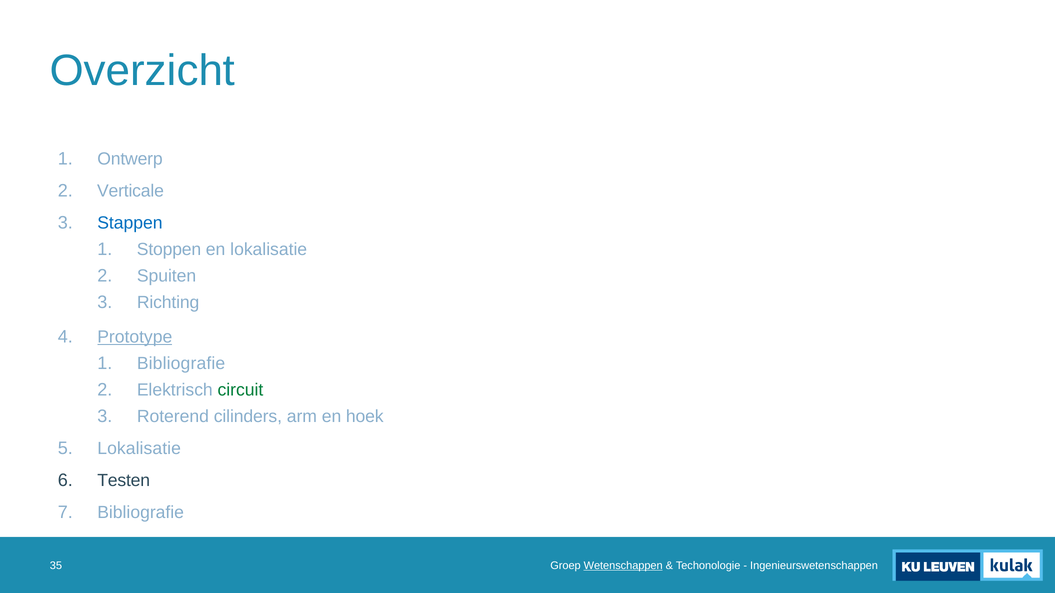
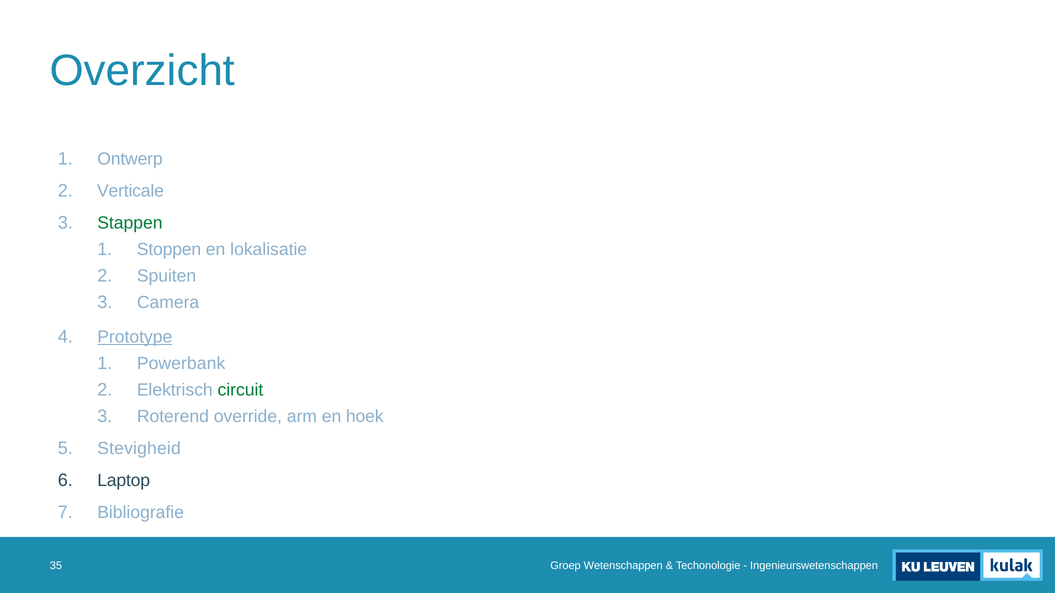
Stappen colour: blue -> green (130, 223)
Richting: Richting -> Camera (168, 303)
Bibliografie: Bibliografie -> Powerbank (181, 364)
cilinders: cilinders -> override (248, 417)
Lokalisatie: Lokalisatie -> Stevigheid (139, 449)
Testen: Testen -> Laptop (124, 481)
Wetenschappen underline: present -> none (623, 566)
